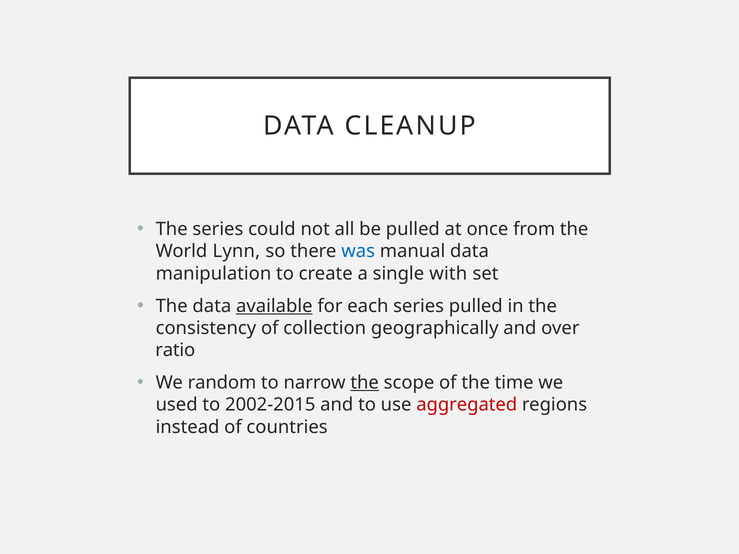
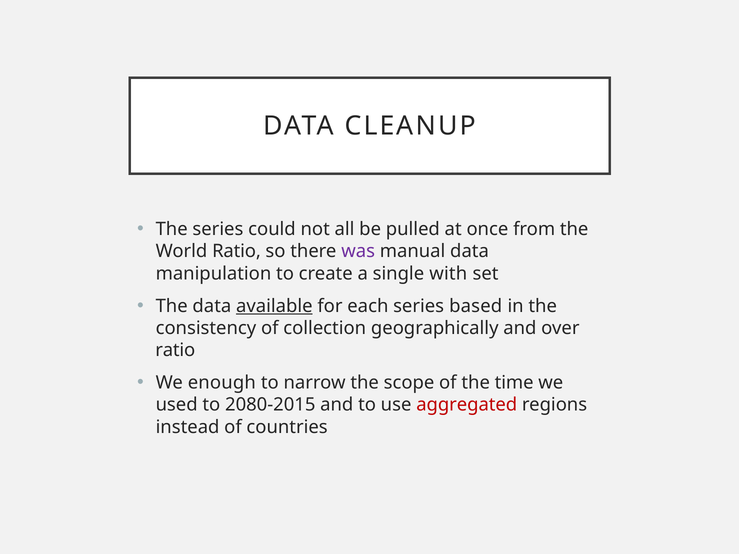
World Lynn: Lynn -> Ratio (236, 251)
was colour: blue -> purple (358, 251)
series pulled: pulled -> based (476, 306)
random: random -> enough (222, 383)
the underline: present -> none (365, 383)
2002-2015: 2002-2015 -> 2080-2015 (270, 405)
